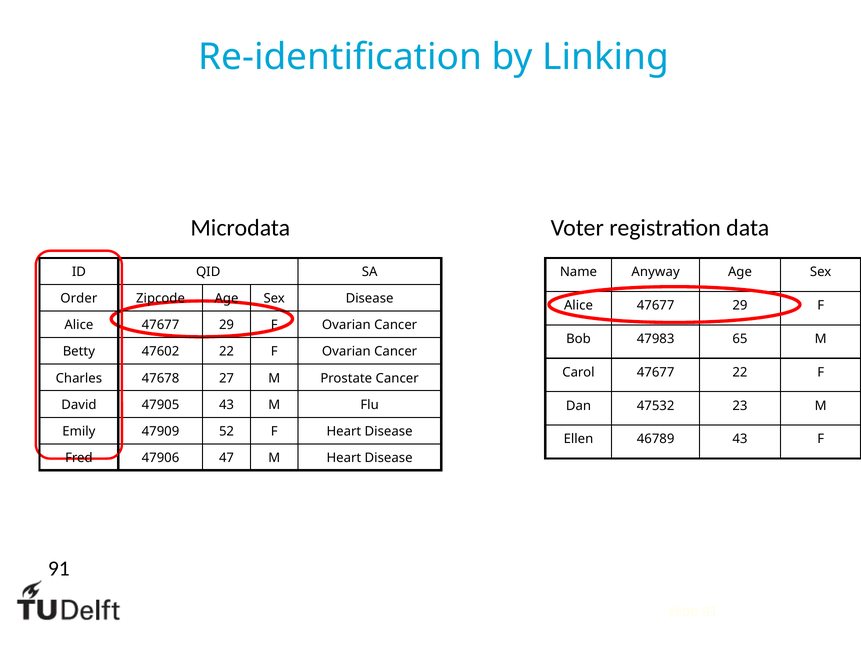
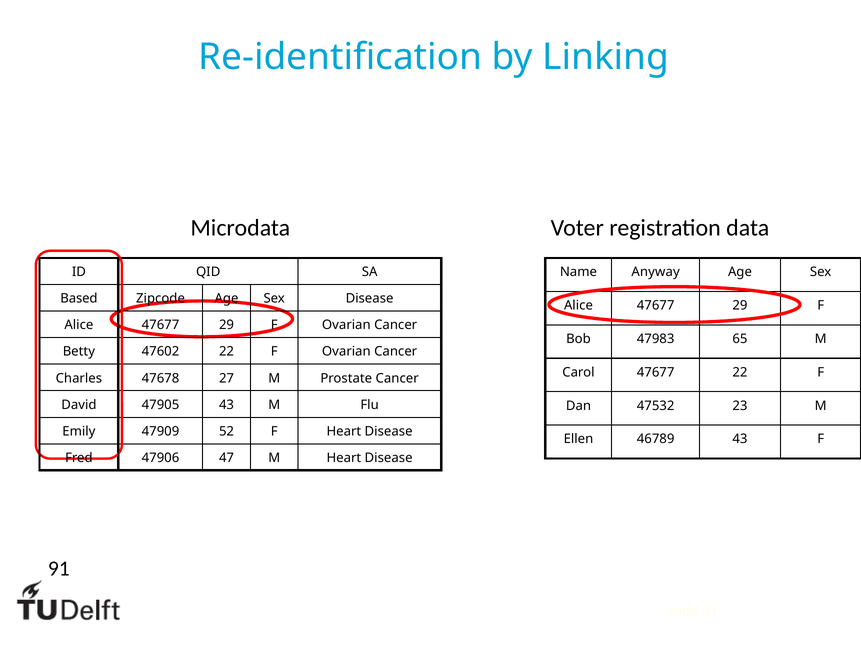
Order: Order -> Based (79, 299)
